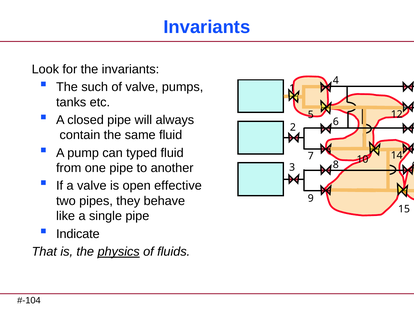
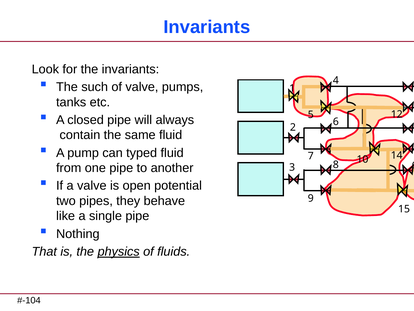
effective: effective -> potential (178, 185)
Indicate: Indicate -> Nothing (78, 234)
